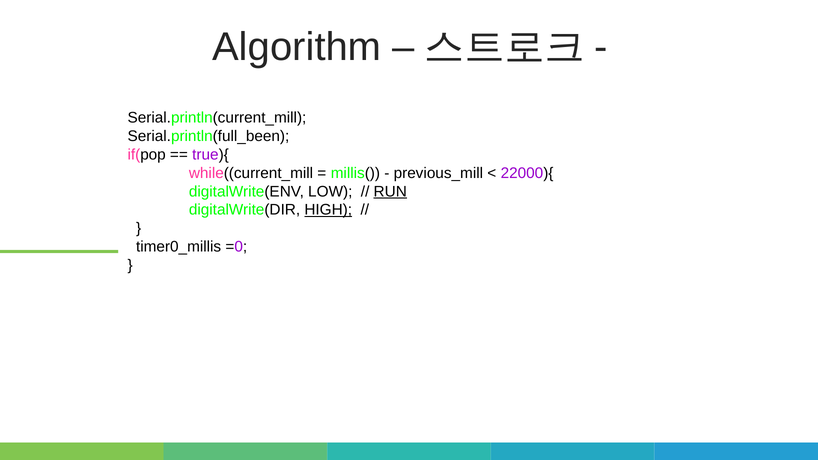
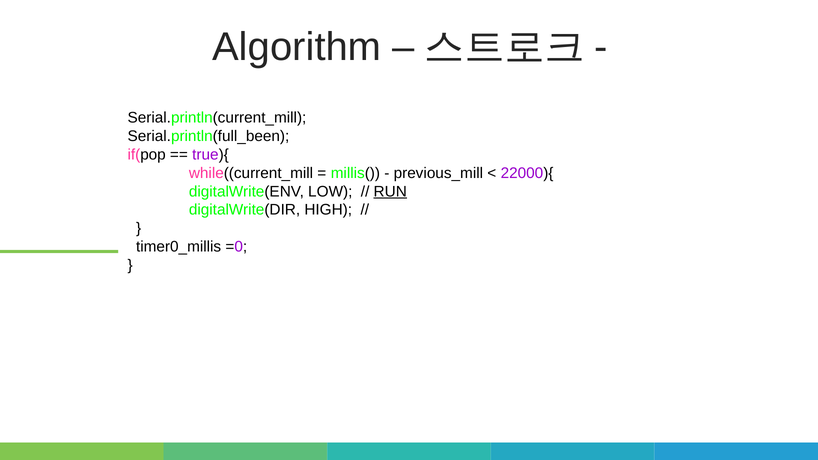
HIGH underline: present -> none (328, 210)
